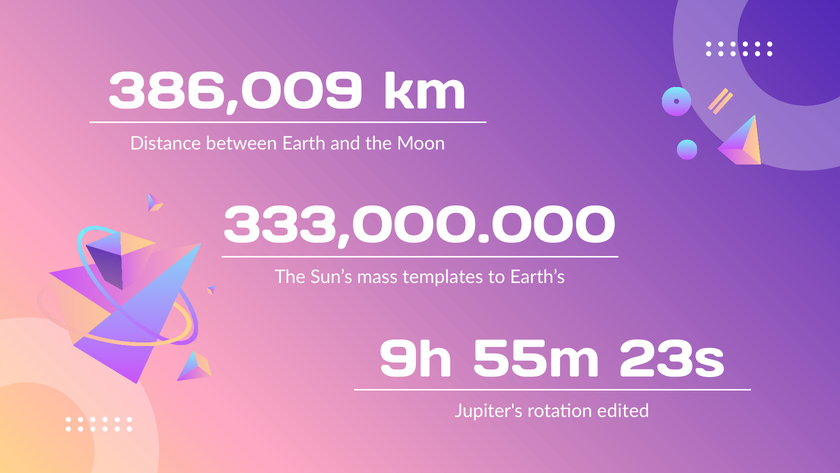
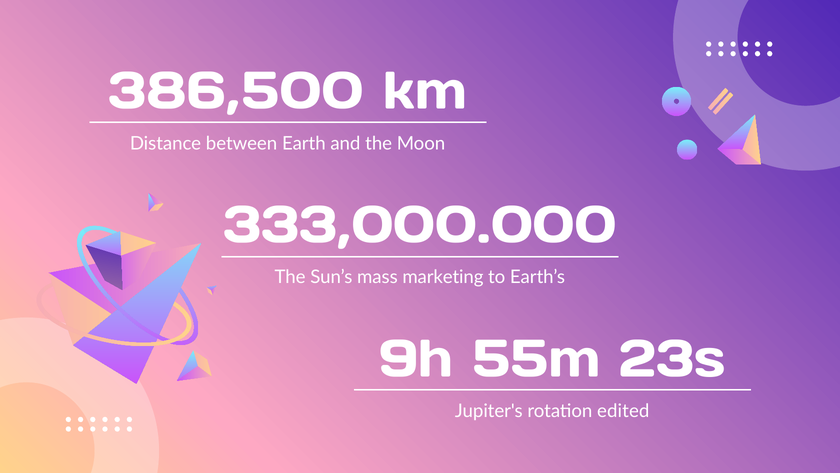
386,009: 386,009 -> 386,500 (236, 91)
templates: templates -> marketing (443, 277)
